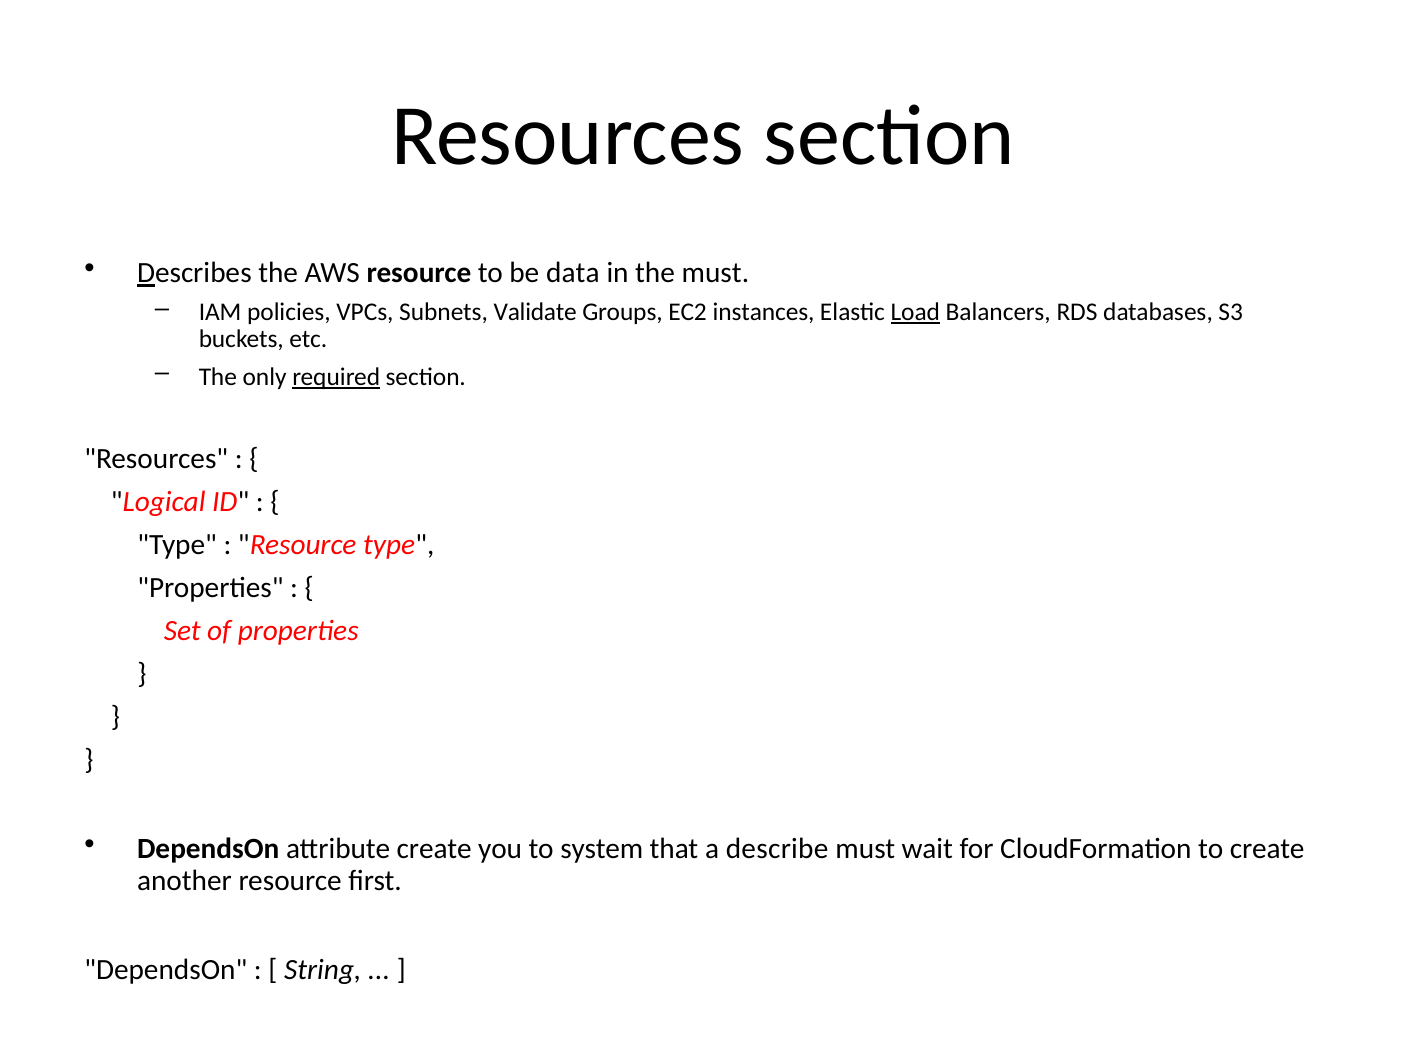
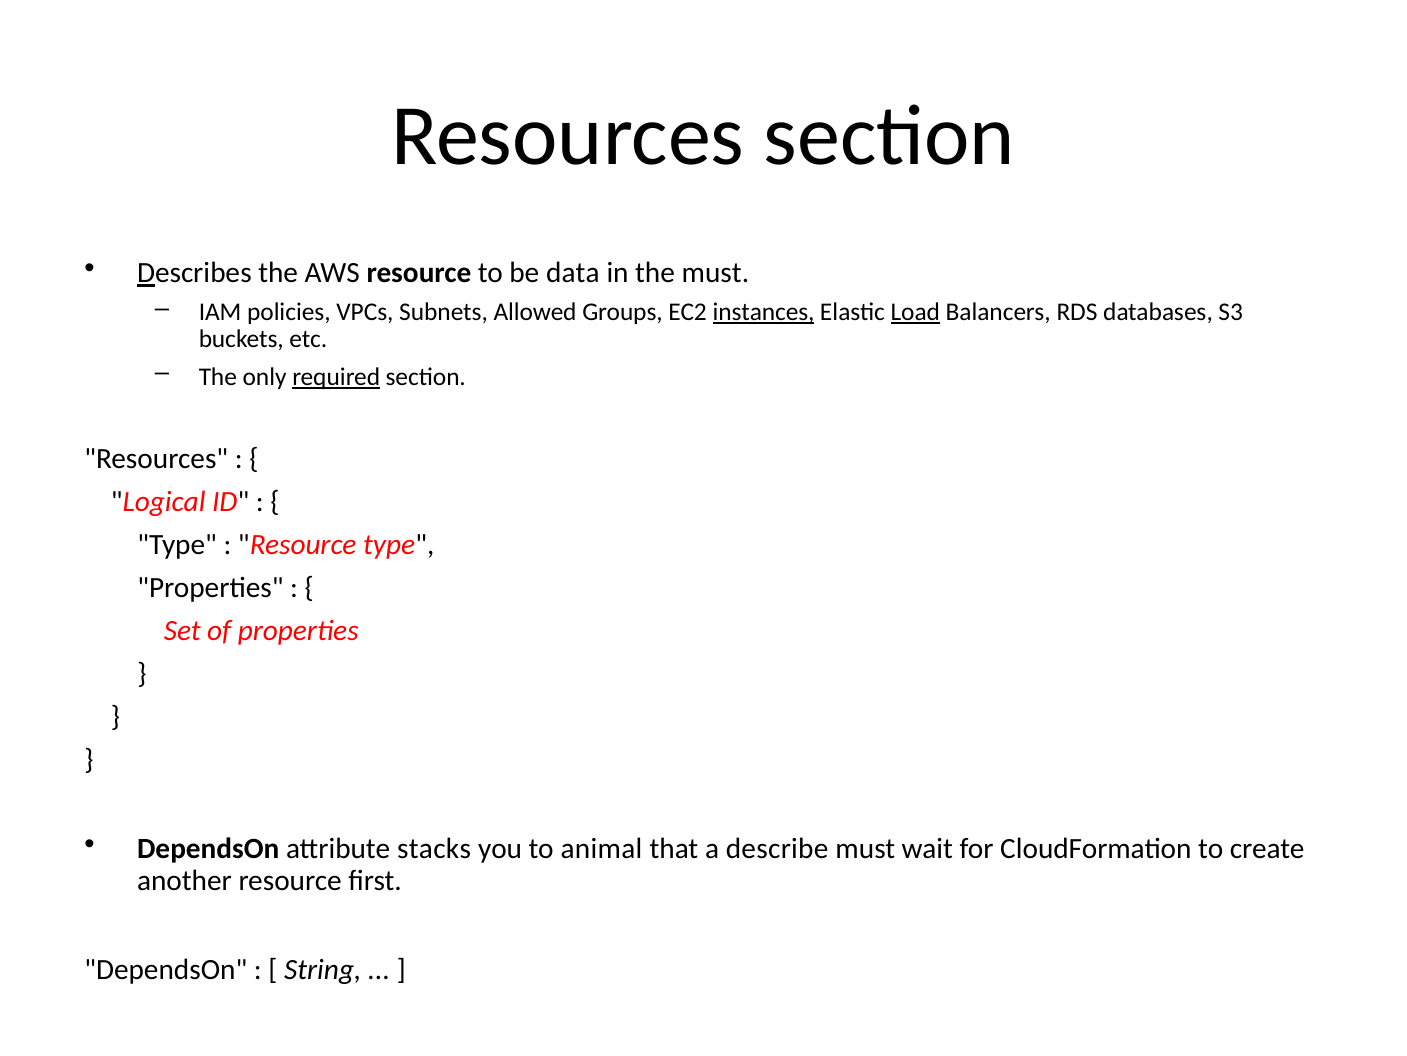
Validate: Validate -> Allowed (535, 312)
instances underline: none -> present (764, 312)
attribute create: create -> stacks (434, 848)
system: system -> animal (601, 848)
